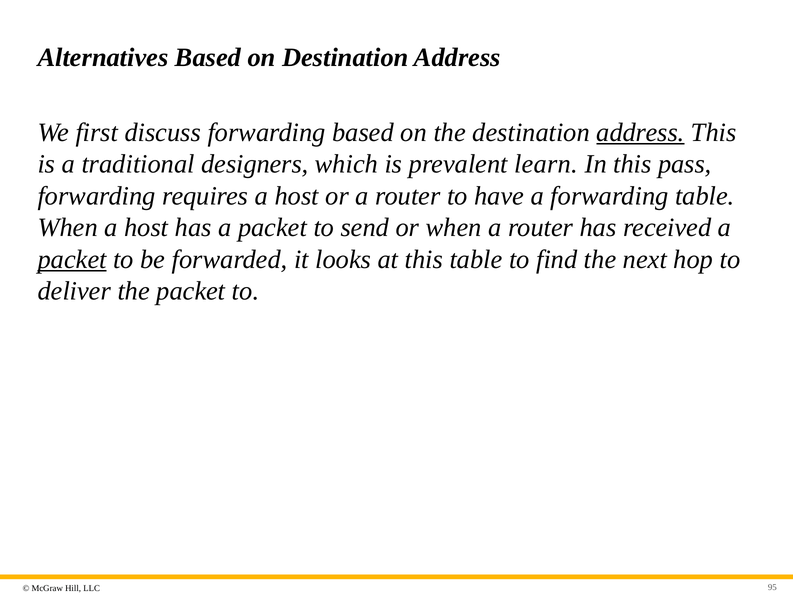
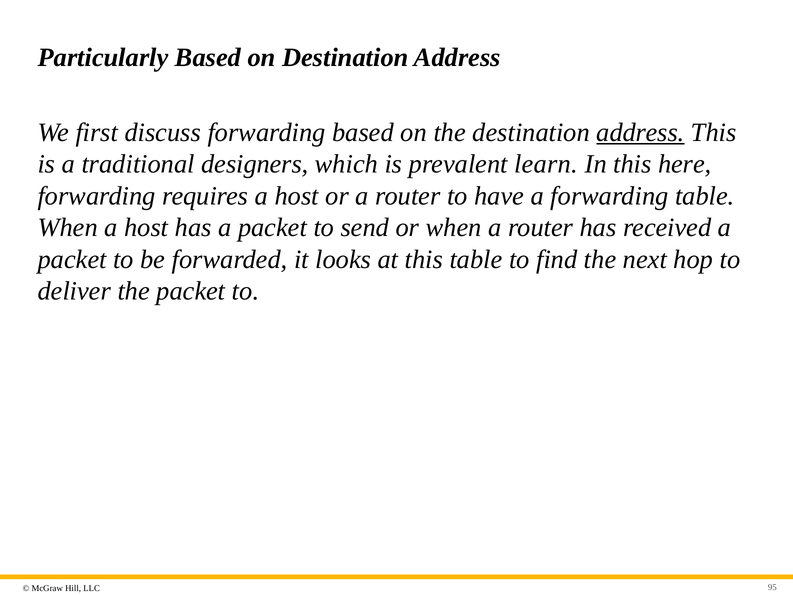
Alternatives: Alternatives -> Particularly (103, 58)
pass: pass -> here (685, 164)
packet underline: present -> none (72, 259)
